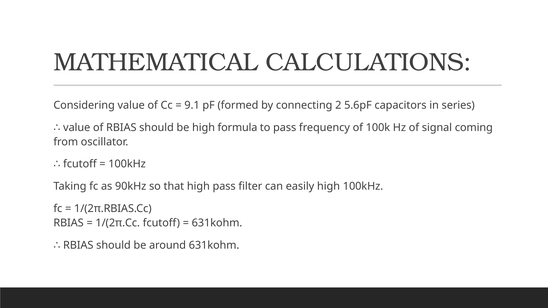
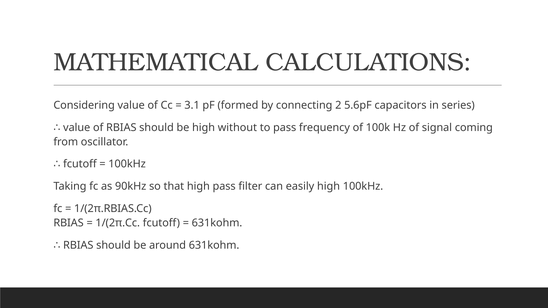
9.1: 9.1 -> 3.1 (192, 105)
formula: formula -> without (237, 128)
